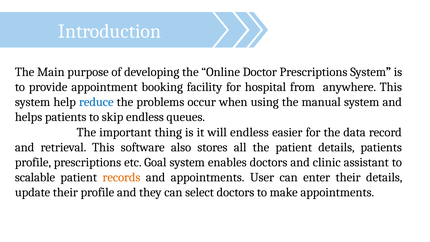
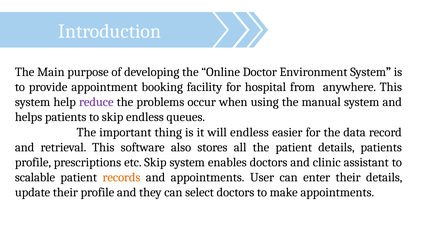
Doctor Prescriptions: Prescriptions -> Environment (313, 72)
reduce colour: blue -> purple (96, 102)
etc Goal: Goal -> Skip (155, 162)
